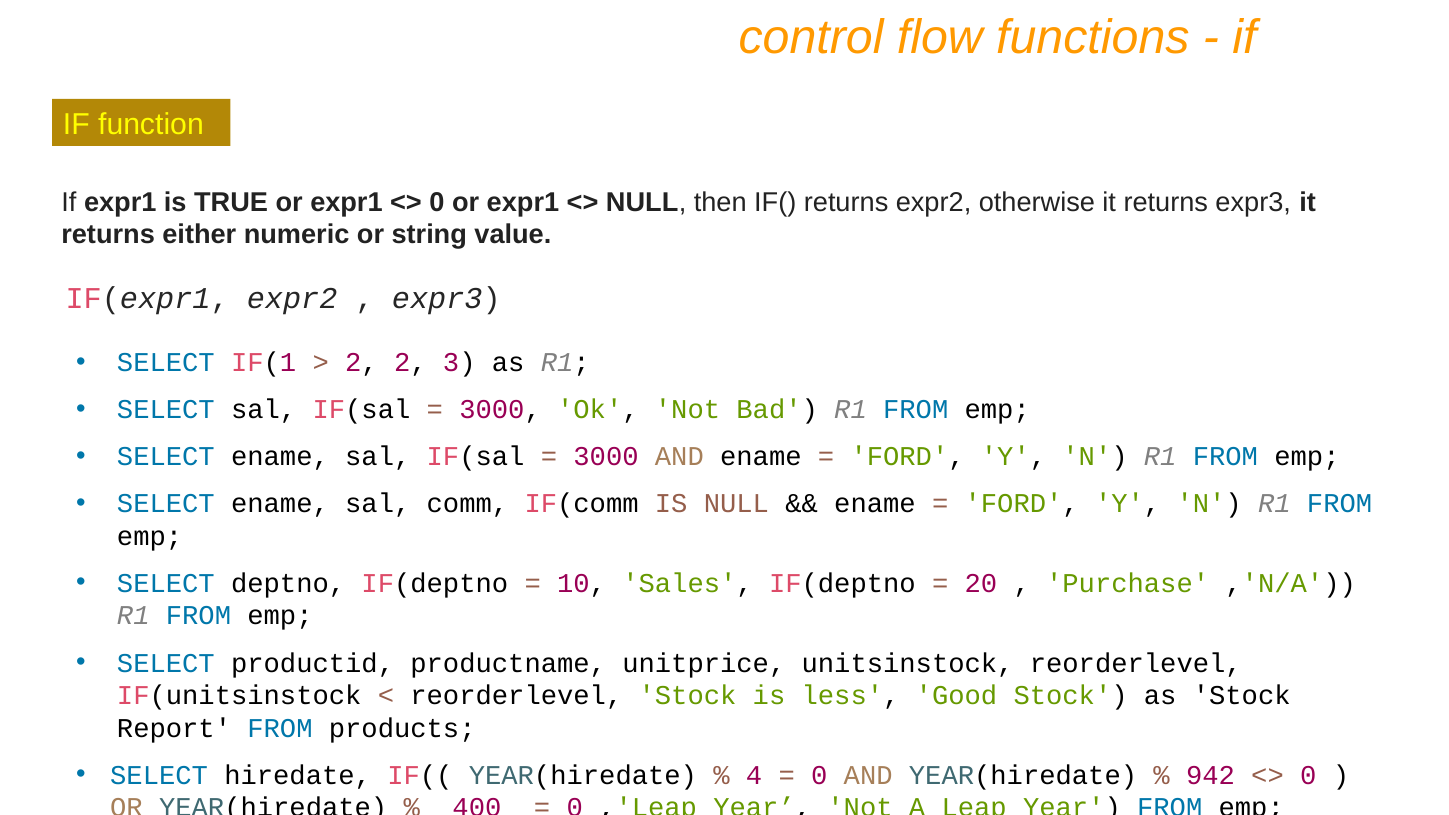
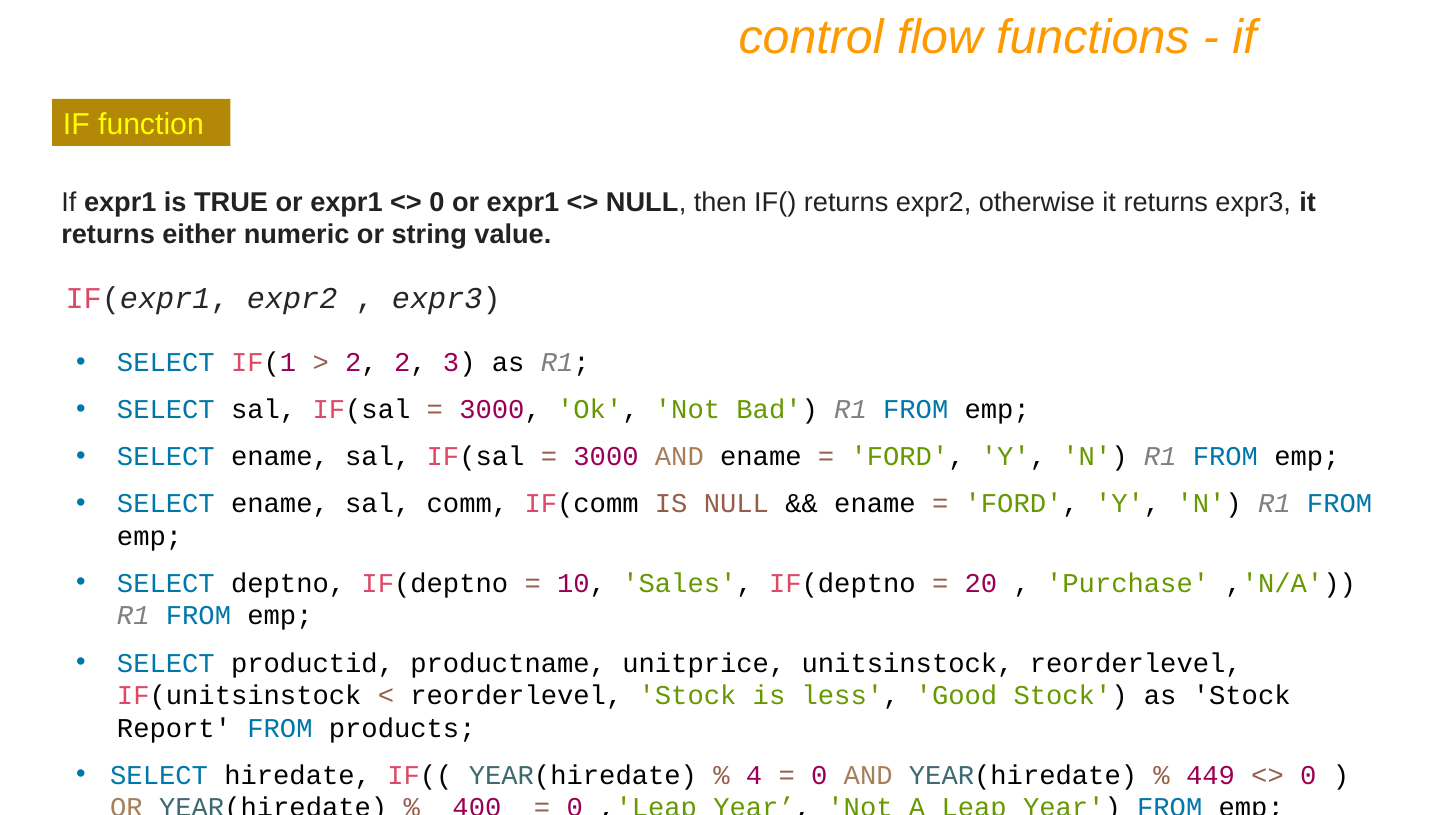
942: 942 -> 449 (1210, 775)
